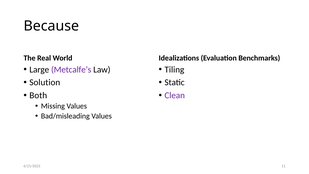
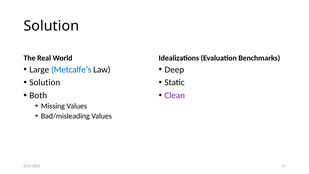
Because: Because -> Solution (51, 26)
Metcalfe’s colour: purple -> blue (71, 69)
Tiling: Tiling -> Deep (174, 69)
